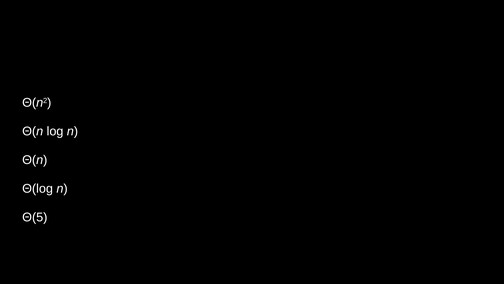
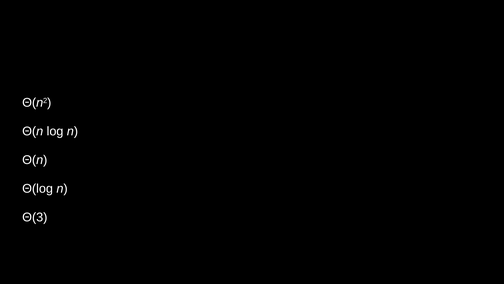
Θ(5: Θ(5 -> Θ(3 (35, 217)
